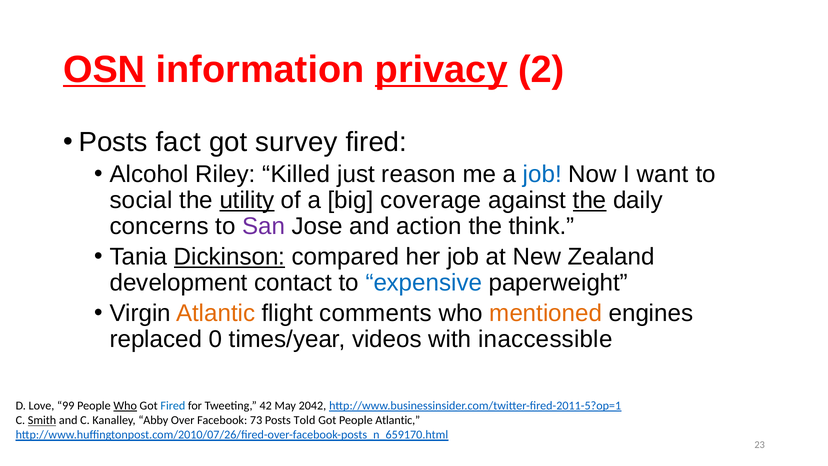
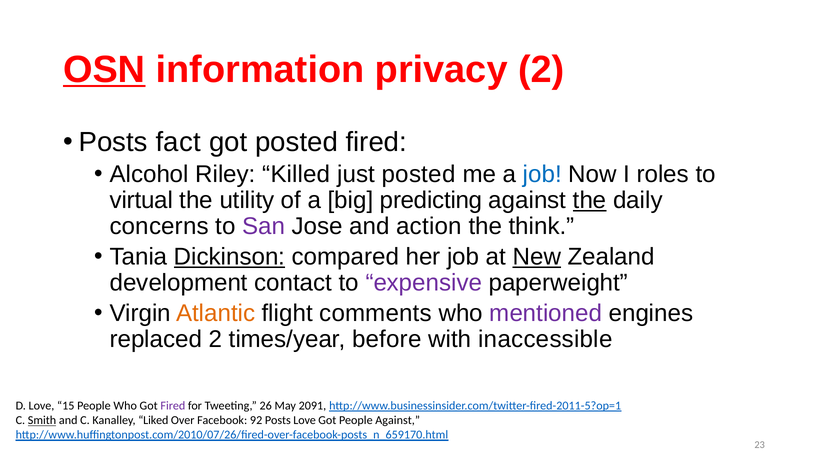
privacy underline: present -> none (441, 70)
got survey: survey -> posted (297, 142)
just reason: reason -> posted (419, 174)
want: want -> roles (663, 174)
social: social -> virtual (141, 200)
utility underline: present -> none (247, 200)
coverage: coverage -> predicting (431, 200)
New underline: none -> present (537, 257)
expensive colour: blue -> purple (424, 283)
mentioned colour: orange -> purple (546, 313)
replaced 0: 0 -> 2 (215, 339)
videos: videos -> before (387, 339)
99: 99 -> 15 (66, 406)
Who underline: present -> none (125, 406)
Fired colour: blue -> purple (173, 406)
42: 42 -> 26 (266, 406)
2042: 2042 -> 2091 (312, 406)
Abby: Abby -> Liked (153, 420)
73: 73 -> 92 (256, 420)
Posts Told: Told -> Love (305, 420)
People Atlantic: Atlantic -> Against (398, 420)
